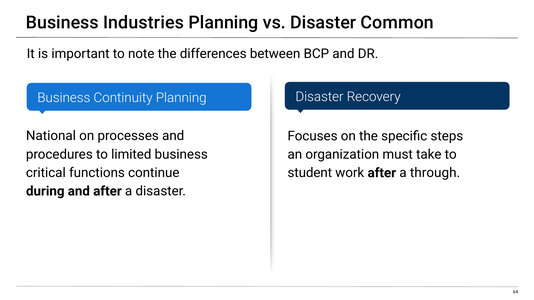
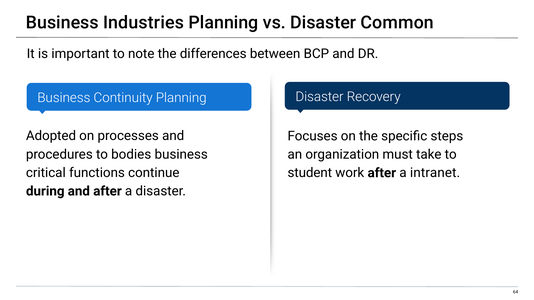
National: National -> Adopted (51, 136)
limited: limited -> bodies (131, 154)
through: through -> intranet (435, 173)
